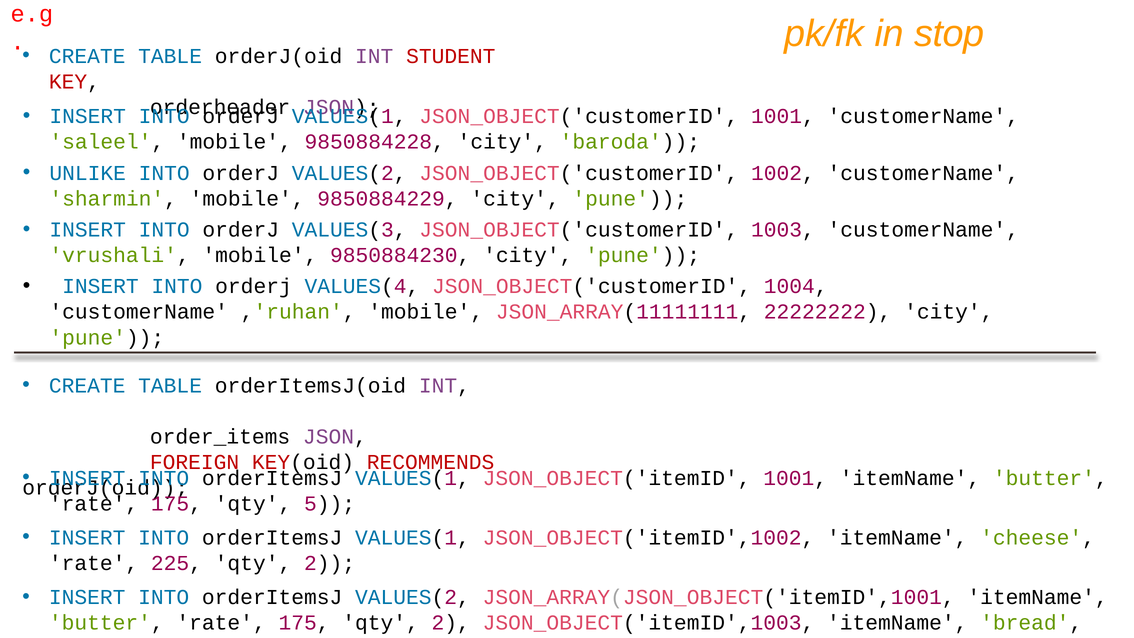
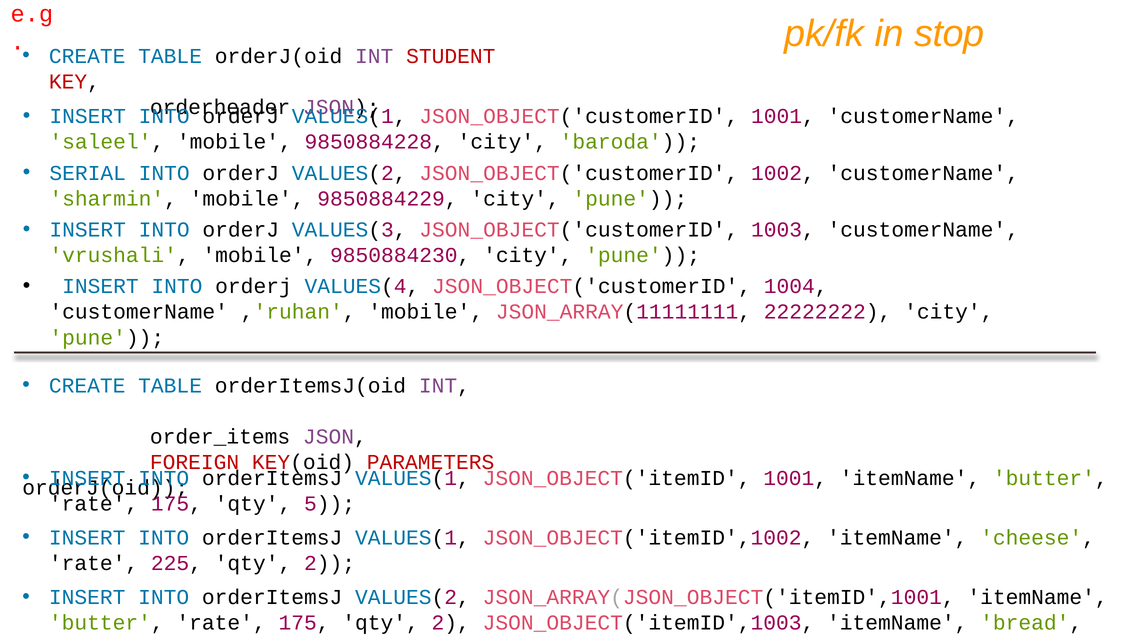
UNLIKE: UNLIKE -> SERIAL (88, 173)
RECOMMENDS: RECOMMENDS -> PARAMETERS (431, 462)
